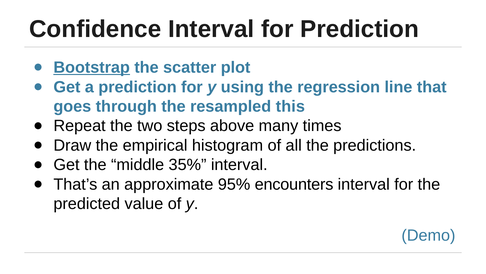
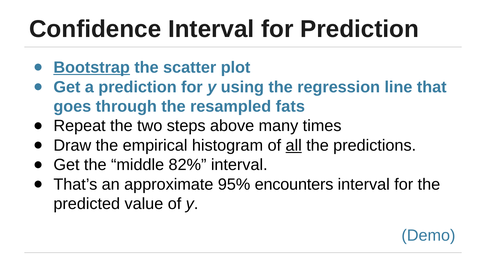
this: this -> fats (290, 106)
all underline: none -> present (294, 145)
35%: 35% -> 82% (187, 165)
